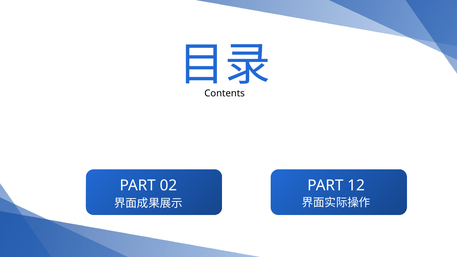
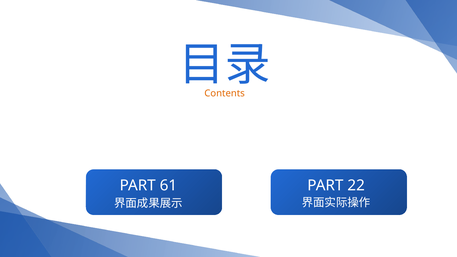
Contents colour: black -> orange (225, 93)
02: 02 -> 61 (168, 186)
12: 12 -> 22 (356, 186)
